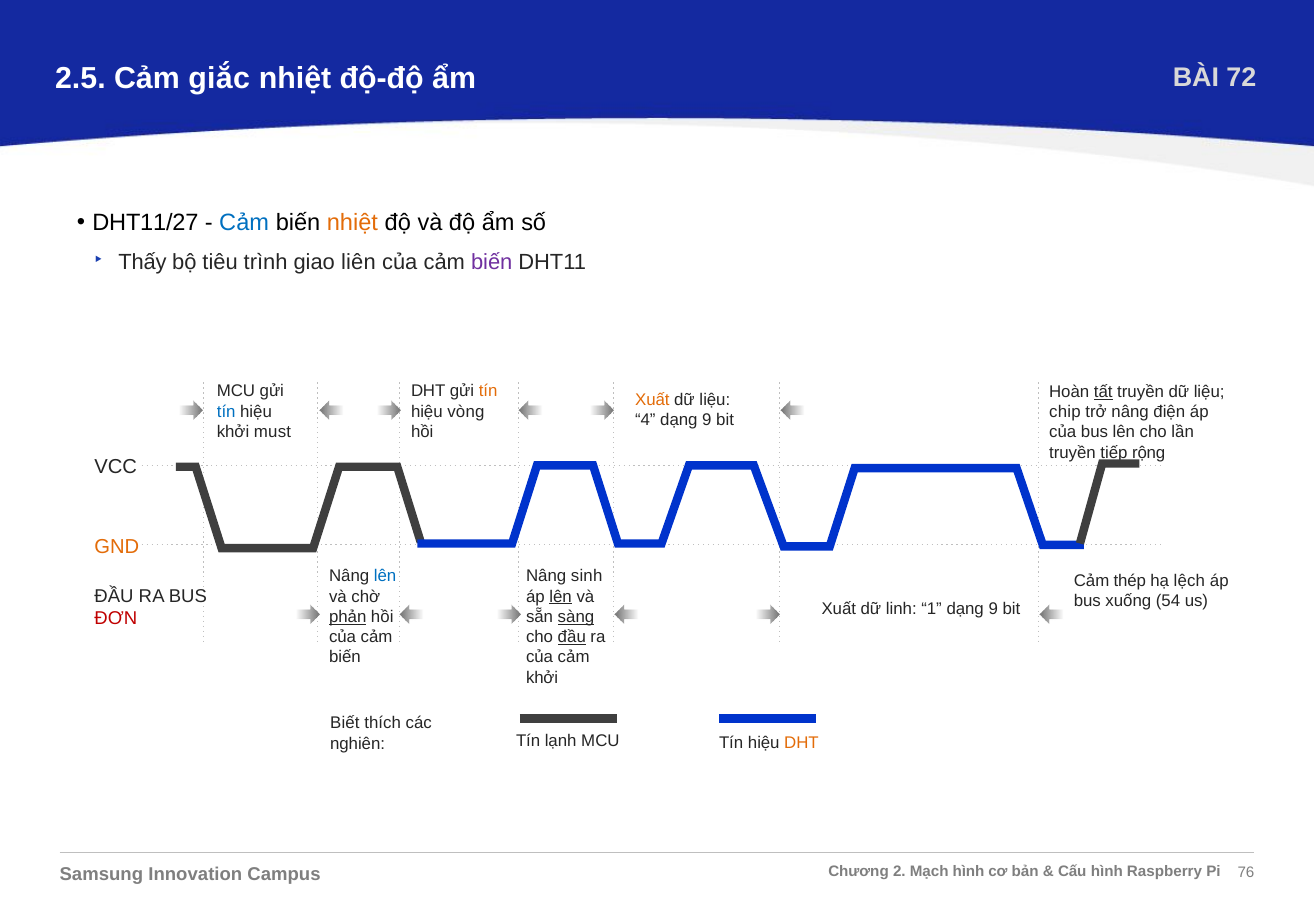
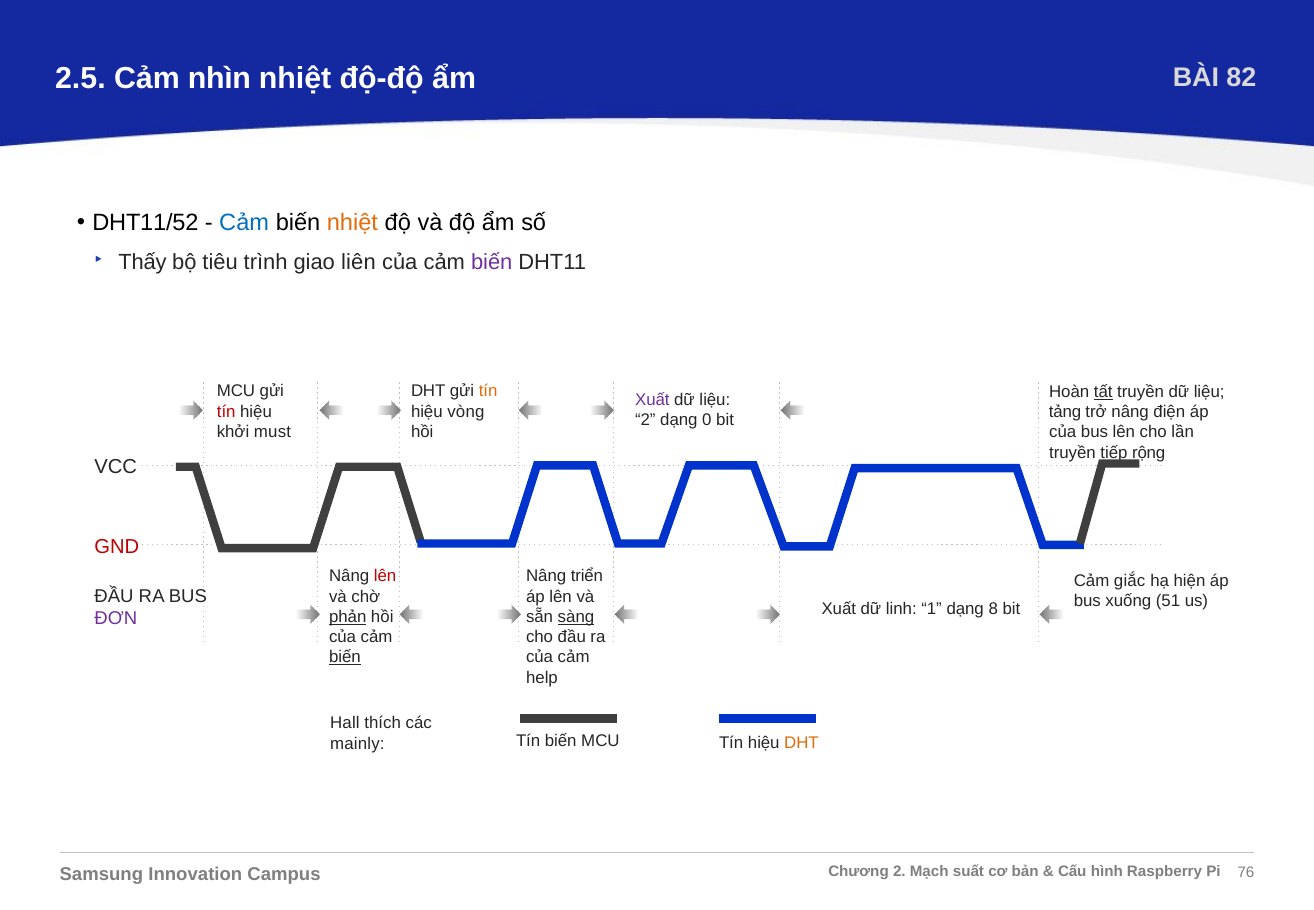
giắc: giắc -> nhìn (219, 78)
72: 72 -> 82 (1241, 78)
DHT11/27: DHT11/27 -> DHT11/52 (145, 223)
Xuất colour: orange -> purple (652, 400)
tín colour: blue -> red (226, 412)
chip: chip -> tảng (1065, 412)
4: 4 -> 2 (645, 420)
9: 9 -> 0 (707, 420)
GND colour: orange -> red (117, 547)
lên colour: blue -> red (385, 576)
sinh: sinh -> triển (587, 576)
thép: thép -> giắc (1130, 581)
lệch: lệch -> hiện (1189, 581)
lên underline: present -> none (561, 597)
54: 54 -> 51 (1168, 601)
1 dạng 9: 9 -> 8 (993, 609)
ĐƠN colour: red -> purple (116, 618)
đầu underline: present -> none (572, 637)
biến underline: none -> present (345, 657)
khởi: khởi -> help (542, 678)
Biết: Biết -> Hall (345, 723)
Tín lạnh: lạnh -> biến (561, 741)
nghiên: nghiên -> mainly (357, 743)
hình: hình -> suất (968, 872)
